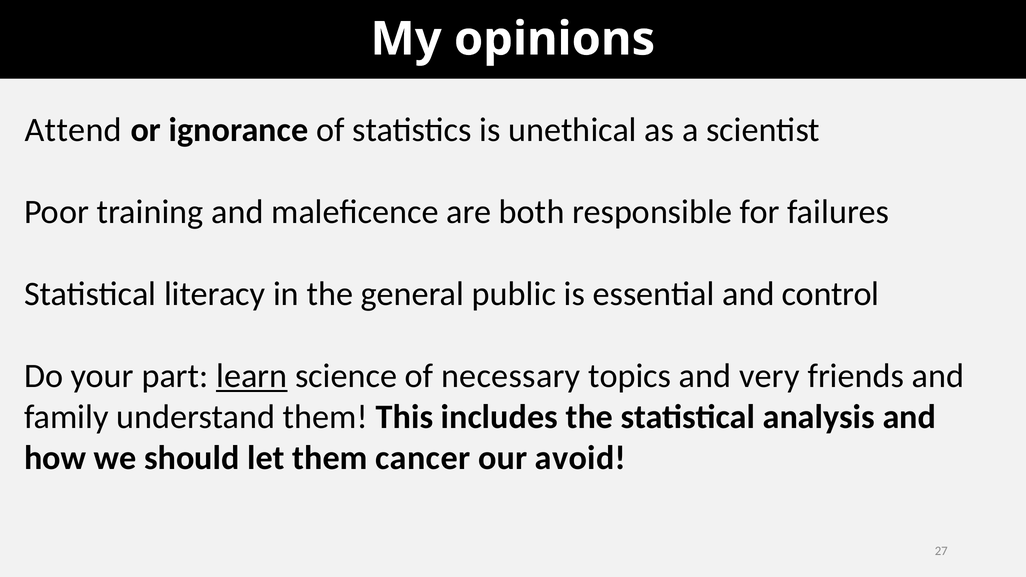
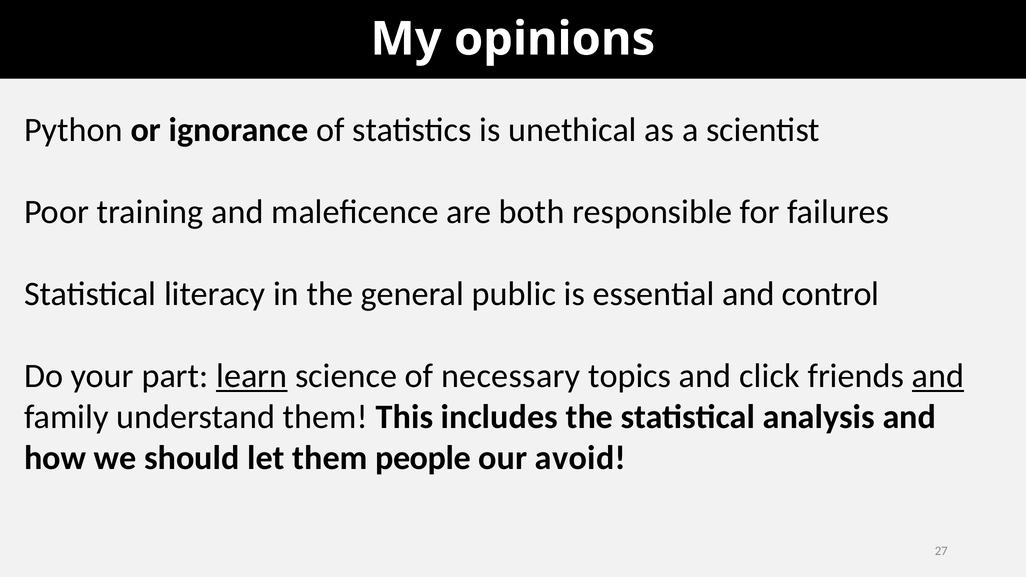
Attend: Attend -> Python (73, 130)
very: very -> click (769, 376)
and underline: none -> present (938, 376)
cancer: cancer -> people (423, 458)
